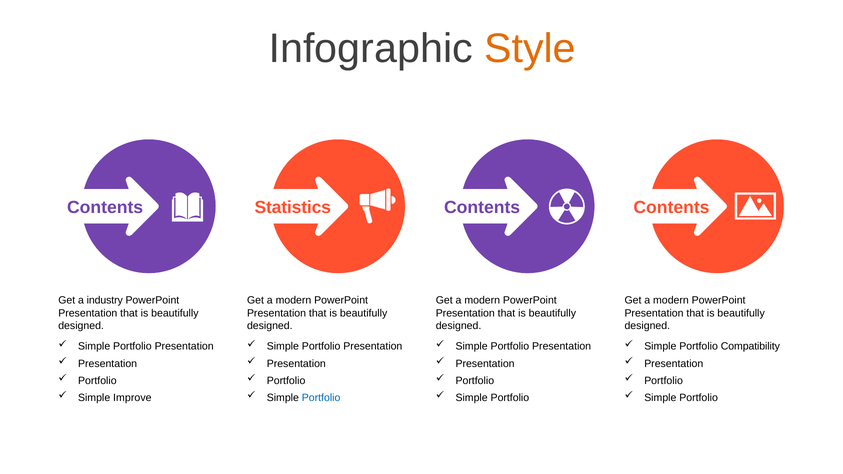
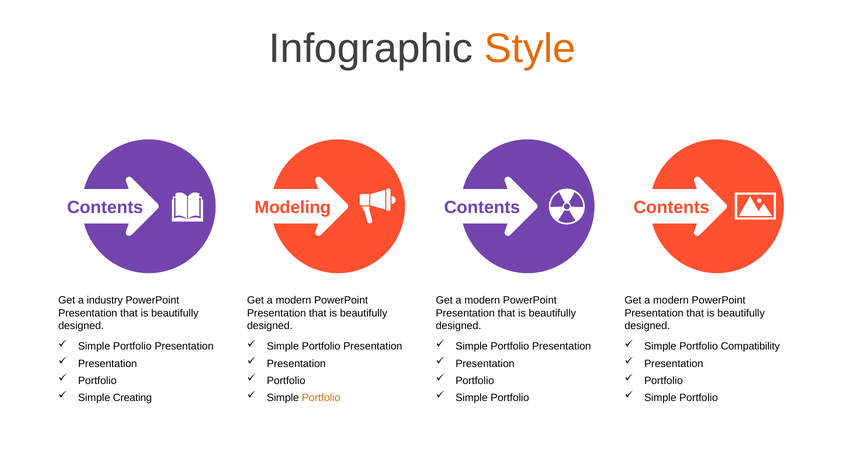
Statistics: Statistics -> Modeling (293, 208)
Improve: Improve -> Creating (132, 398)
Portfolio colour: blue -> orange (321, 398)
